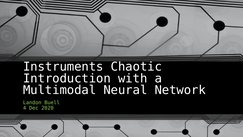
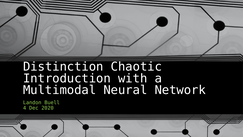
Instruments: Instruments -> Distinction (63, 67)
